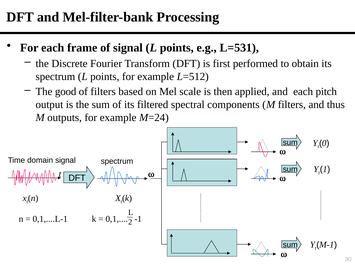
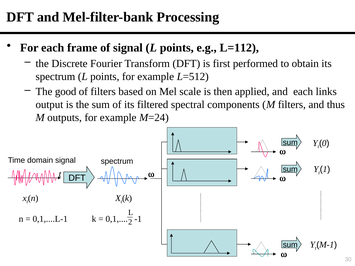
L=531: L=531 -> L=112 (239, 48)
pitch: pitch -> links (326, 92)
